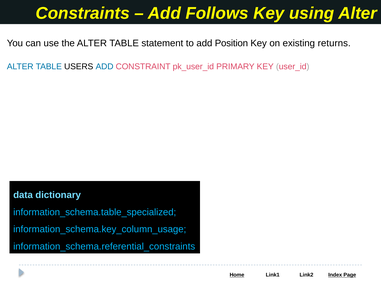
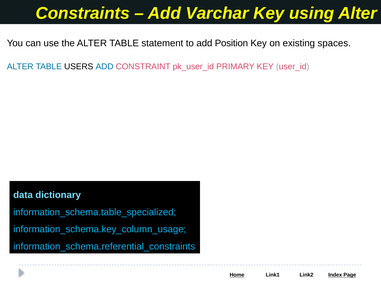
Follows: Follows -> Varchar (217, 13)
returns: returns -> spaces (334, 43)
